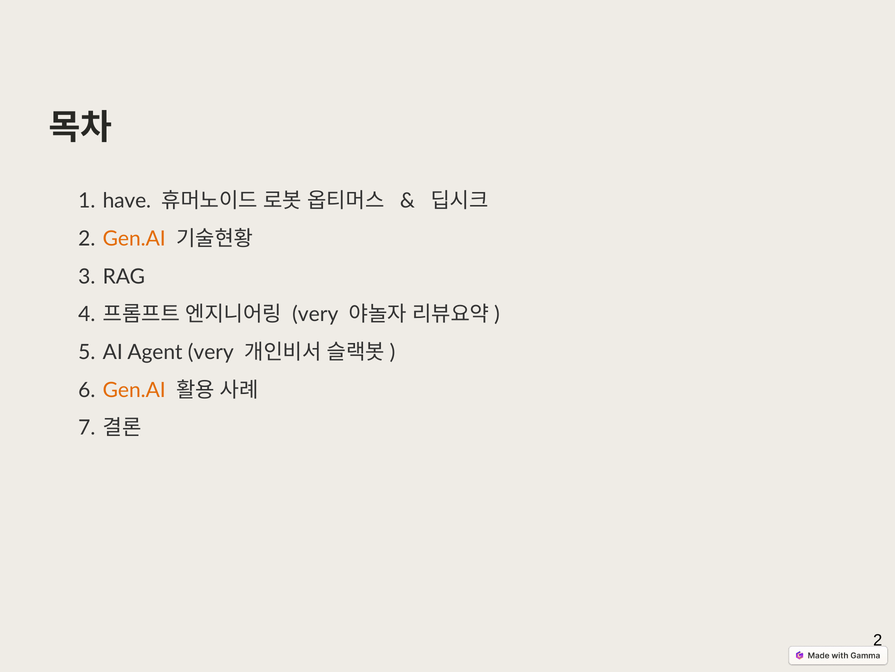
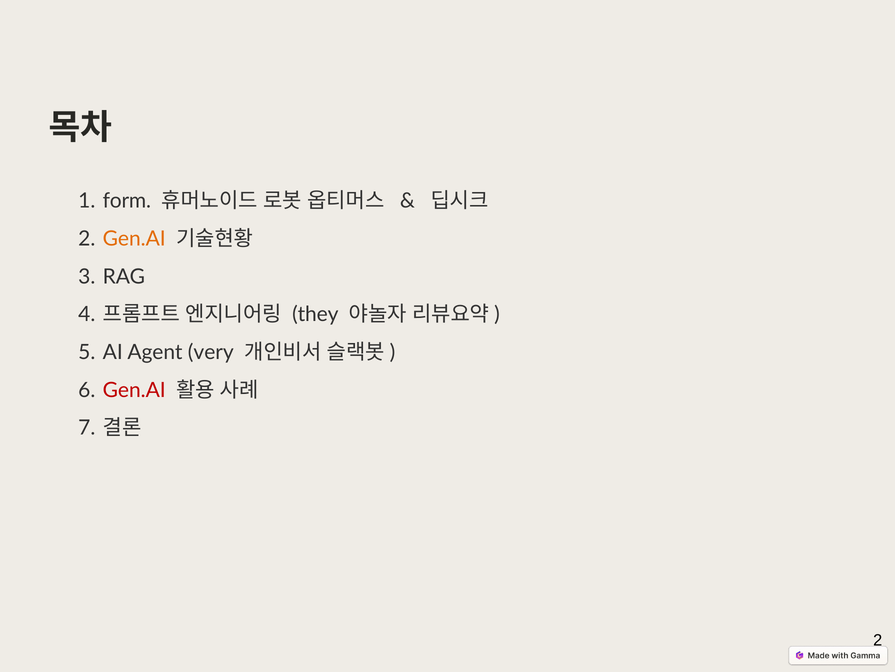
have: have -> form (127, 201)
very: very -> they (315, 314)
Gen.AI colour: orange -> red (134, 390)
